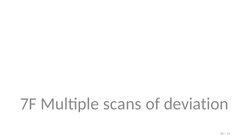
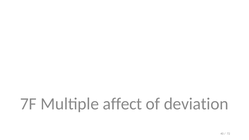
scans: scans -> affect (122, 104)
